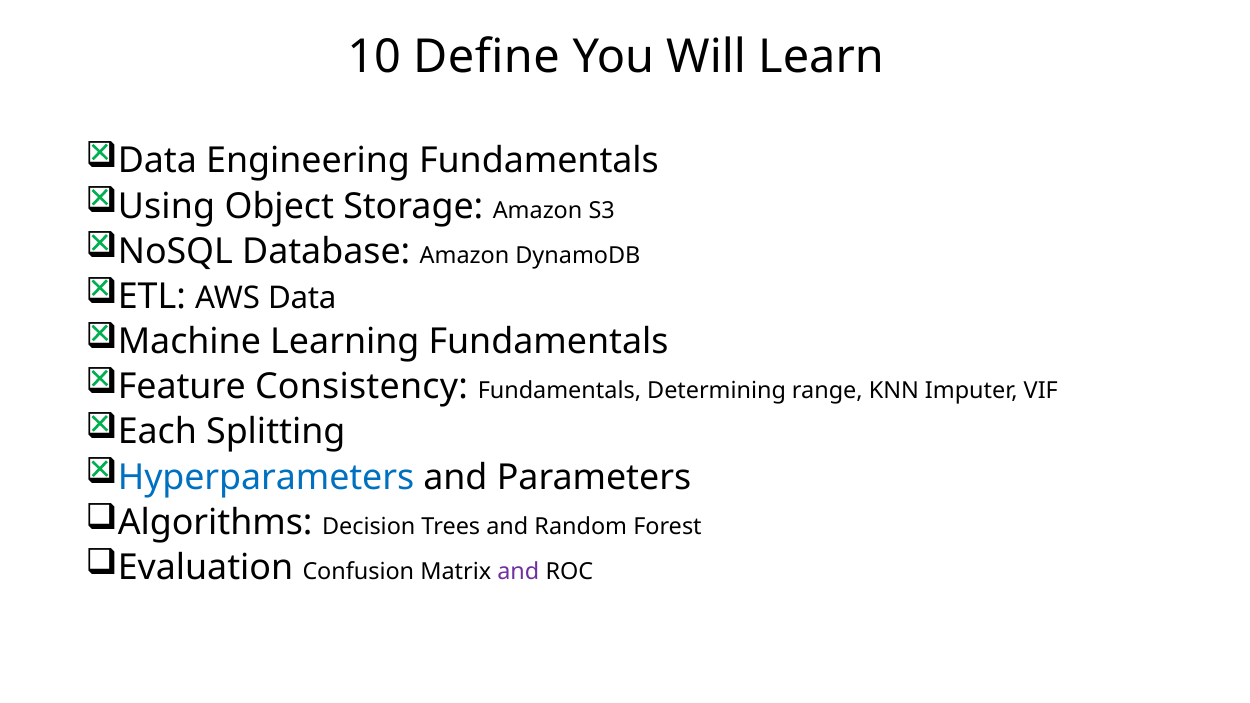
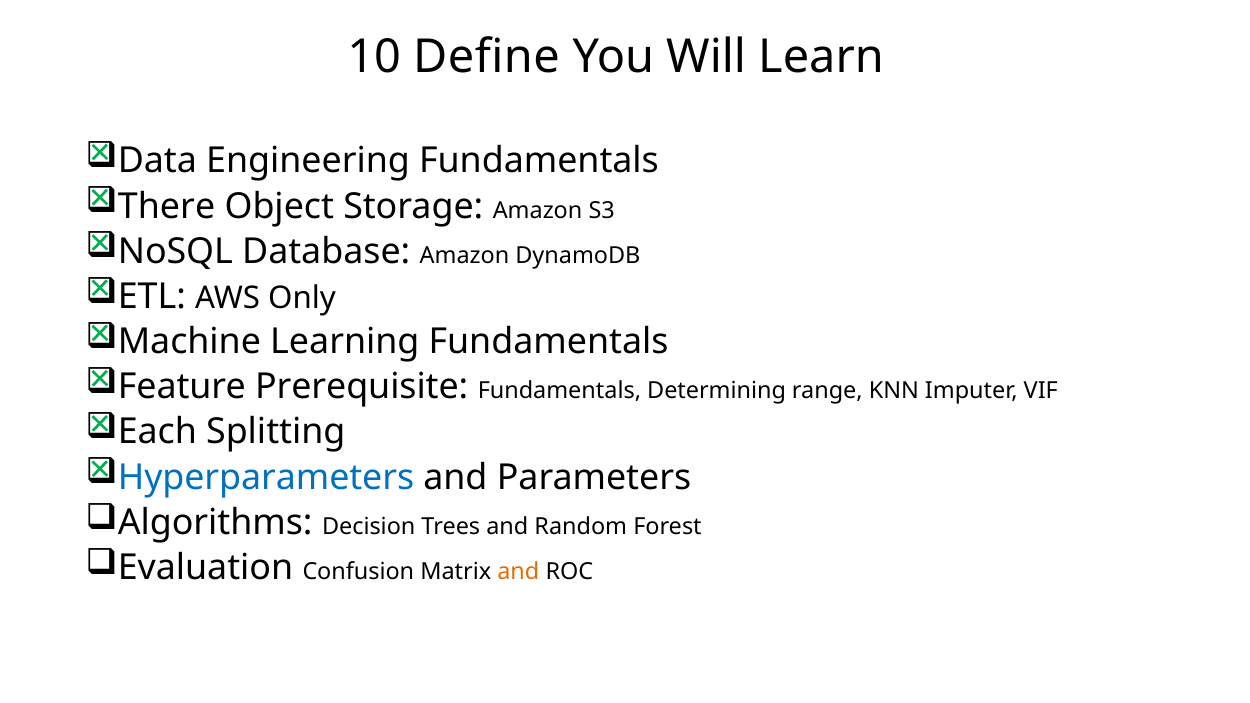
Using: Using -> There (167, 206)
AWS Data: Data -> Only (302, 298)
Consistency: Consistency -> Prerequisite (362, 387)
and colour: purple -> orange (518, 572)
